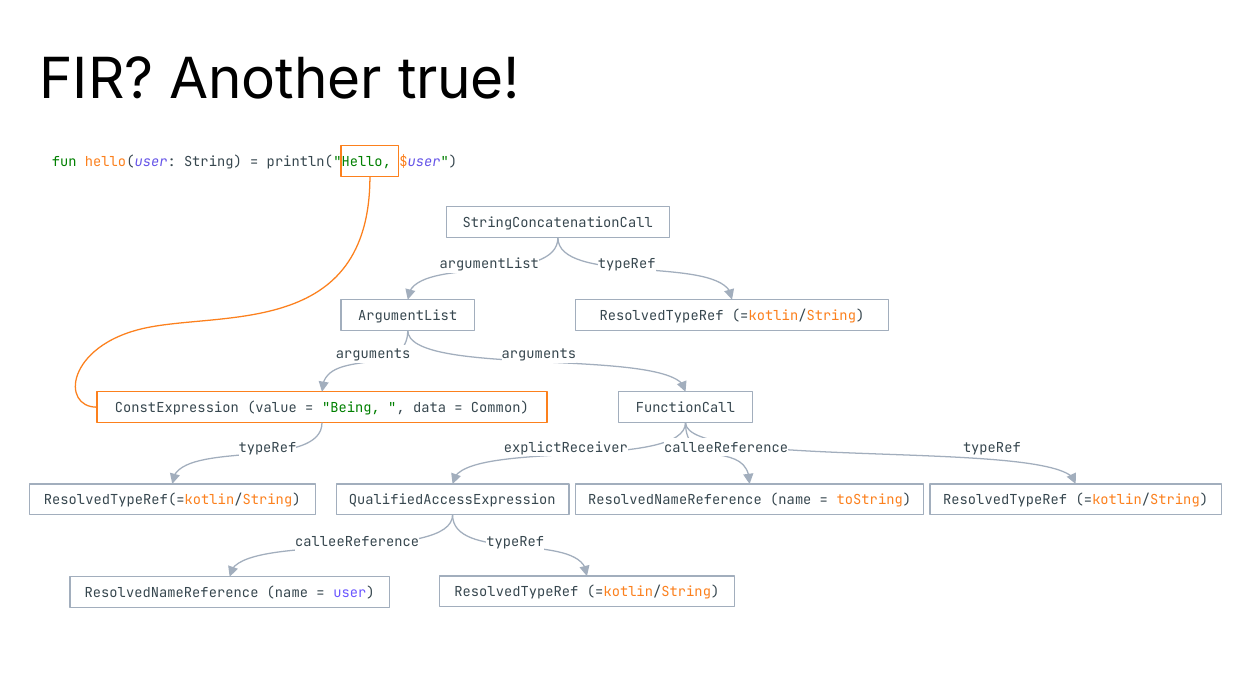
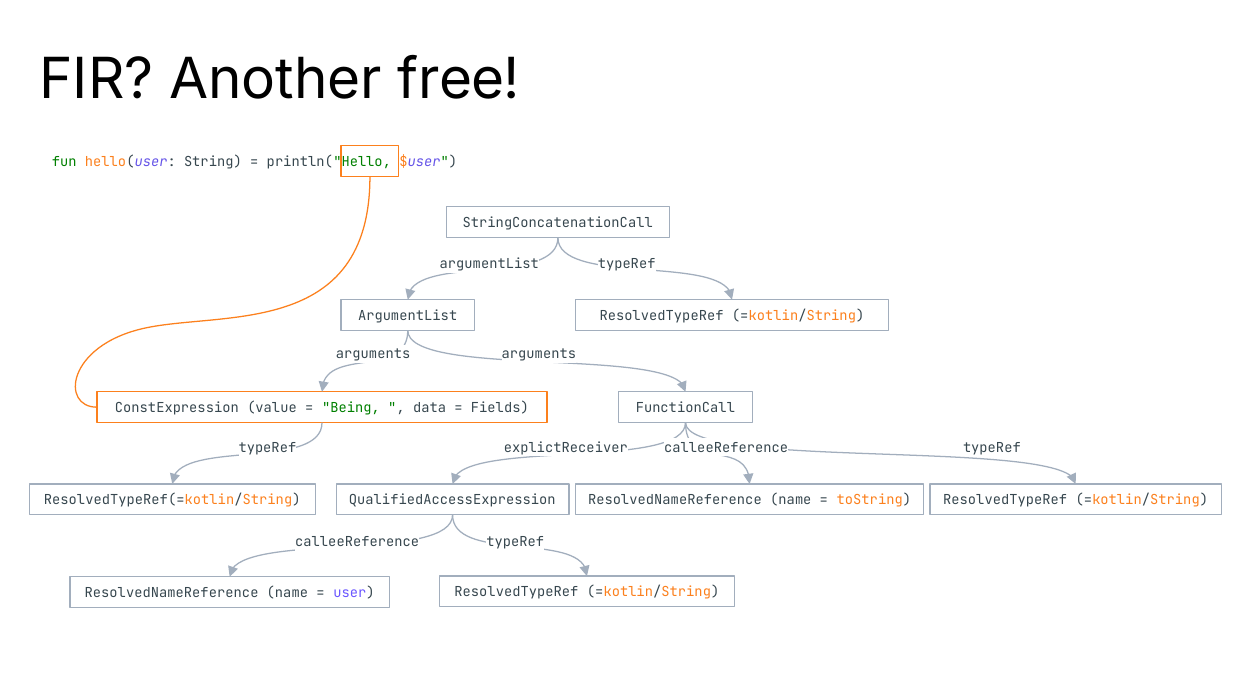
true: true -> free (459, 80)
Common: Common -> Fields (500, 408)
